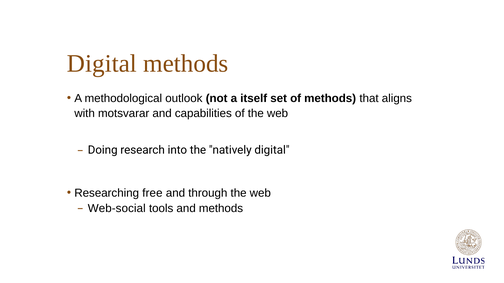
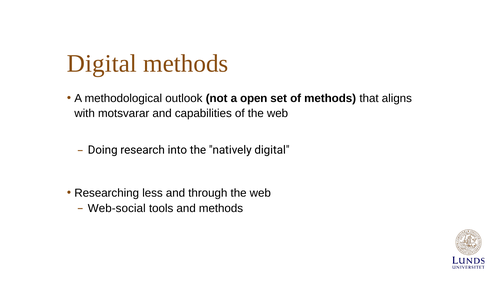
itself: itself -> open (254, 98)
free: free -> less (152, 193)
